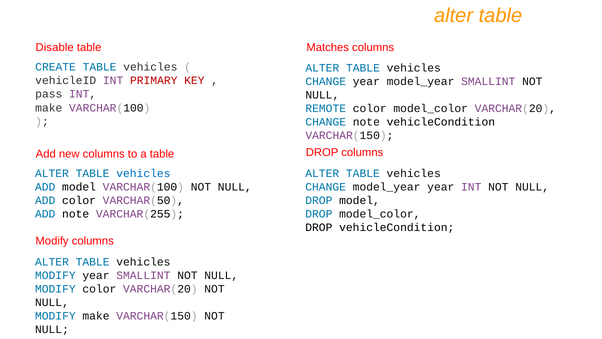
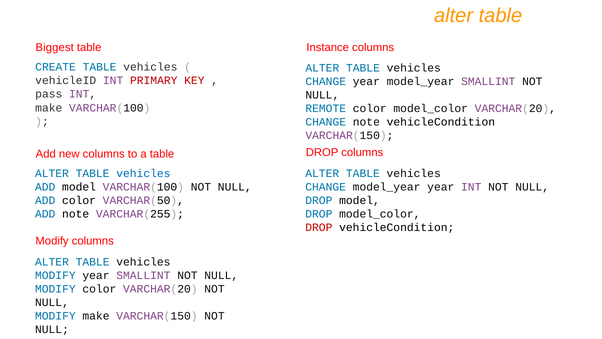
Disable: Disable -> Biggest (55, 47)
Matches: Matches -> Instance (328, 48)
DROP colour: black -> red (319, 227)
